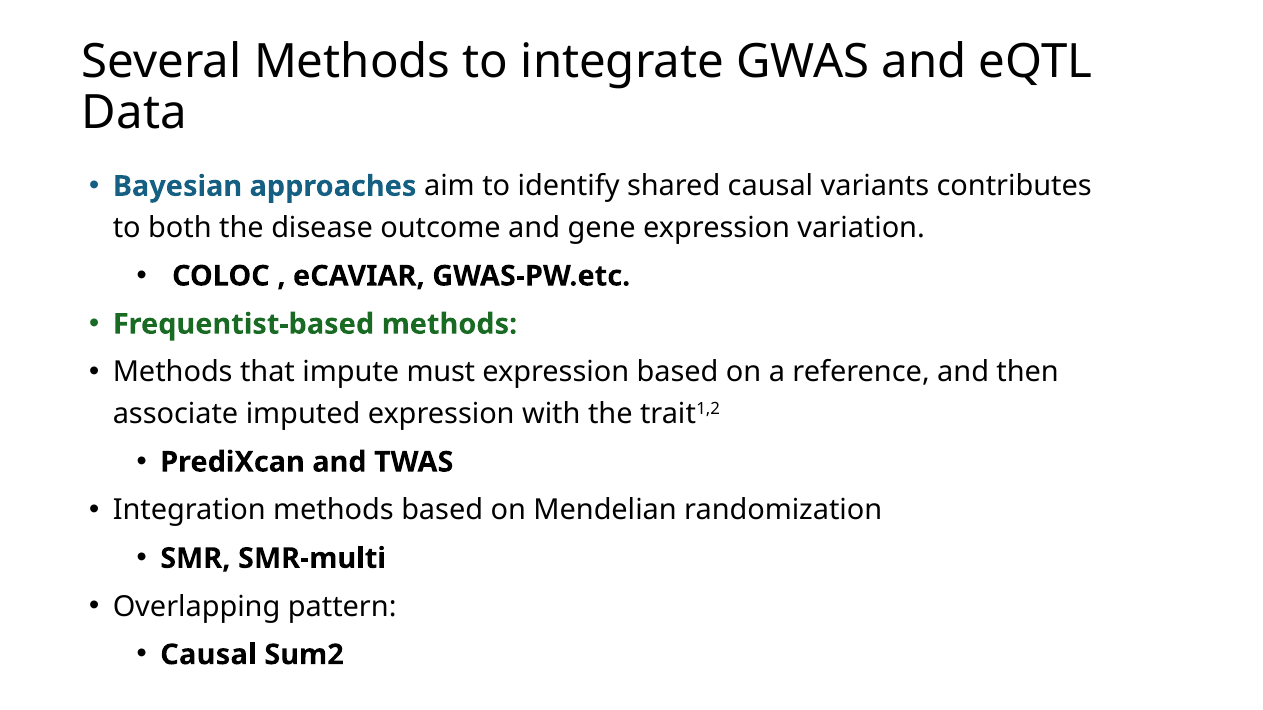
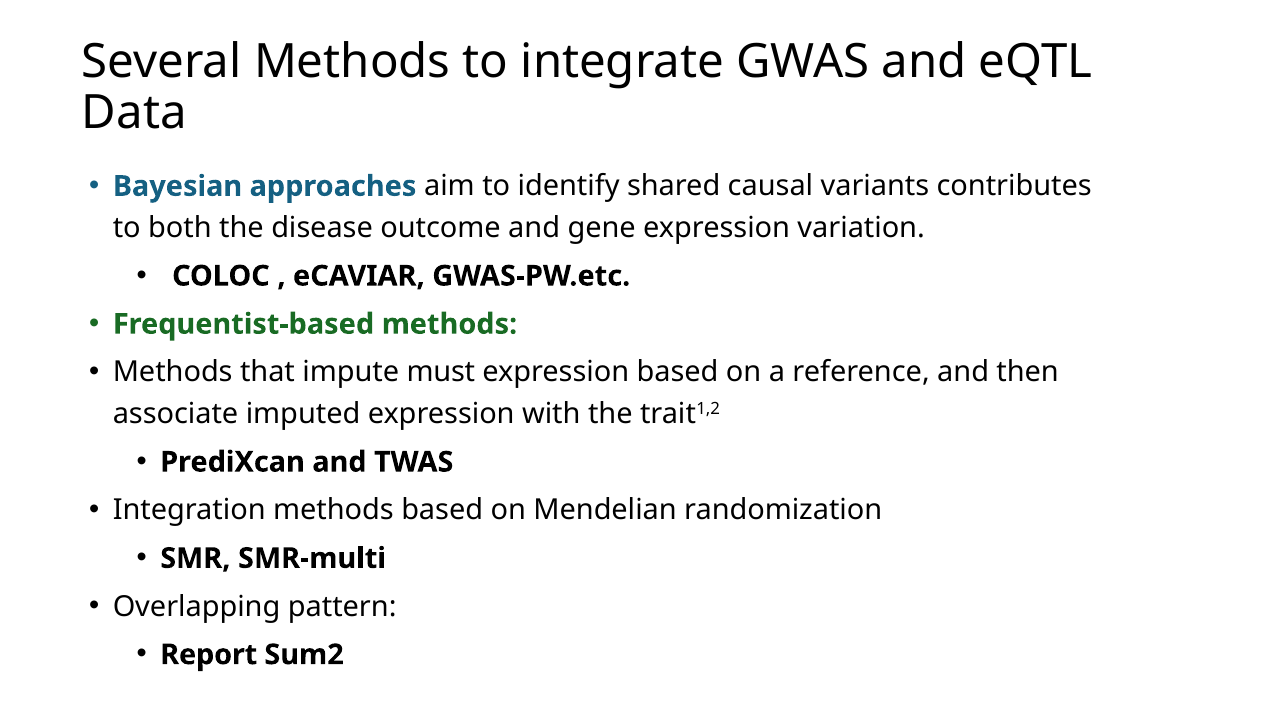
Causal: Causal -> Report (209, 655)
